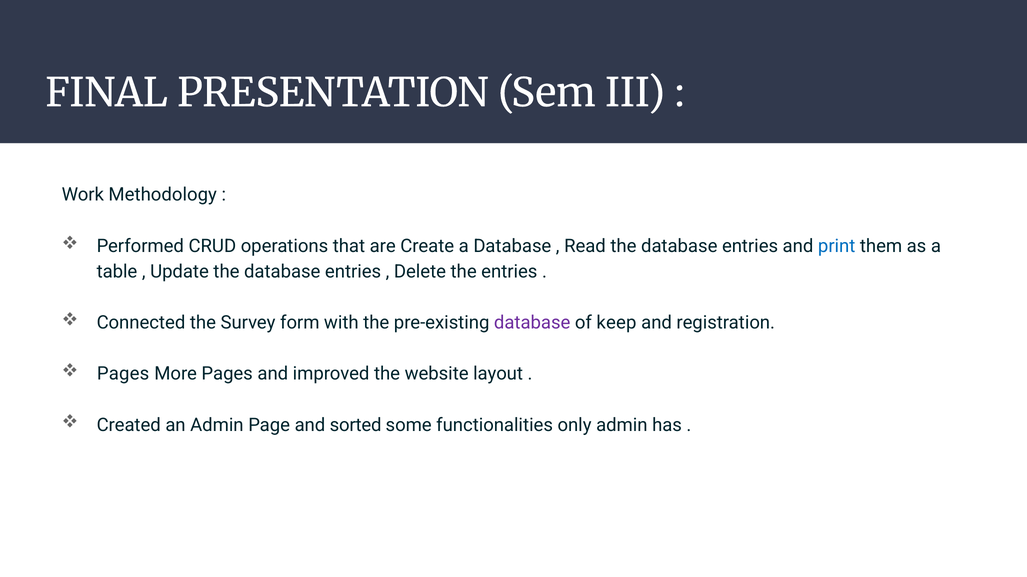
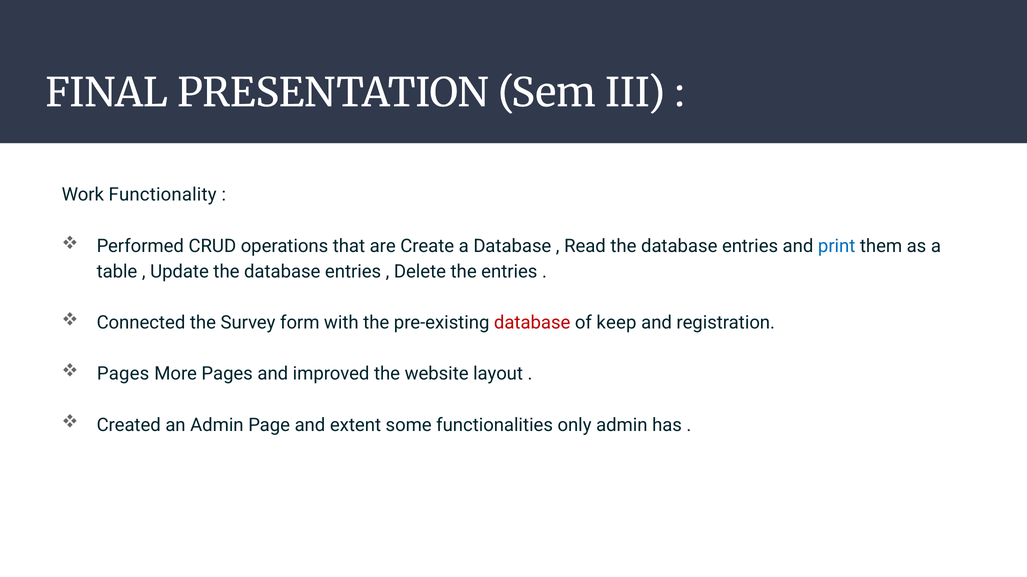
Methodology: Methodology -> Functionality (163, 195)
database colour: purple -> red (532, 323)
sorted: sorted -> extent (356, 425)
